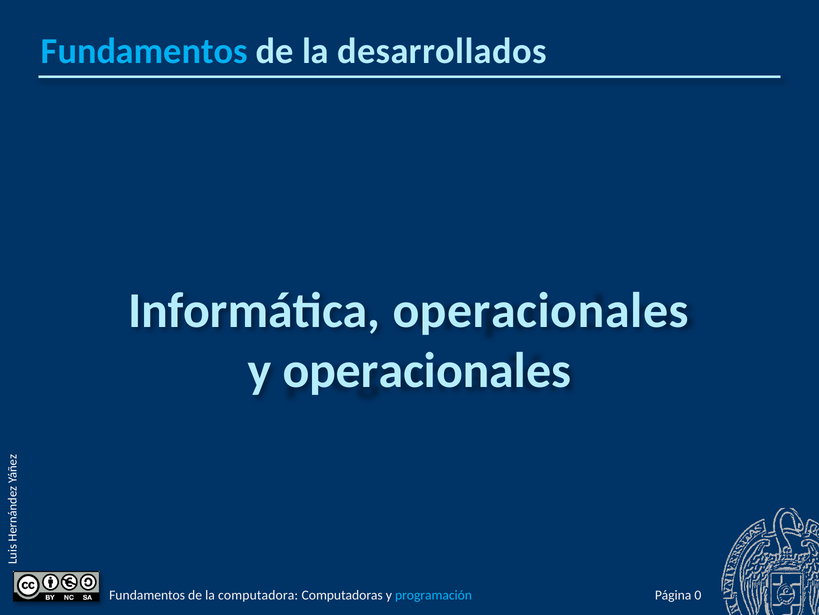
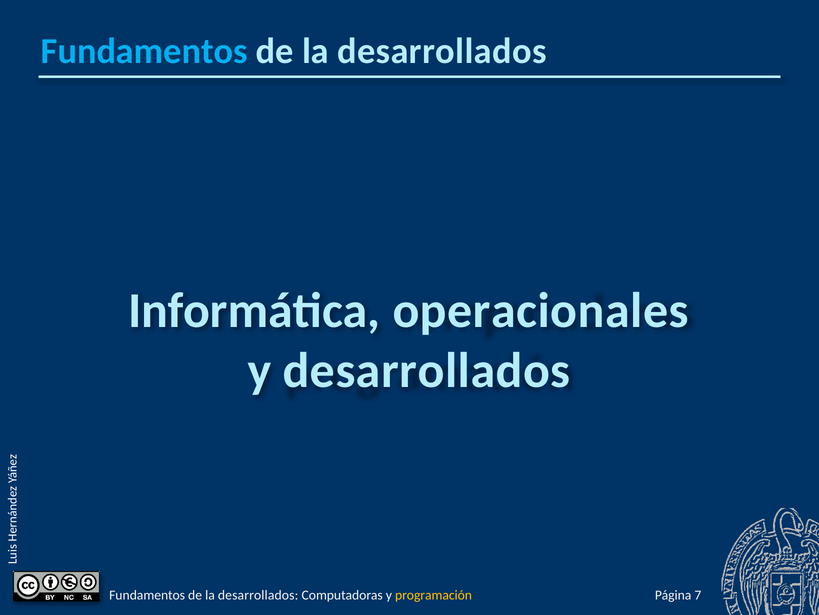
y operacionales: operacionales -> desarrollados (426, 370)
0: 0 -> 7 (698, 594)
computadora: computadora -> desarrollados (258, 595)
programación colour: light blue -> yellow (434, 595)
